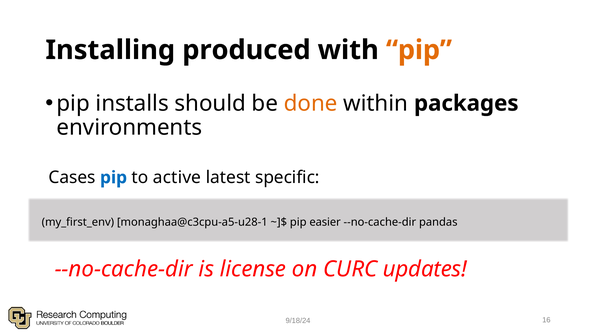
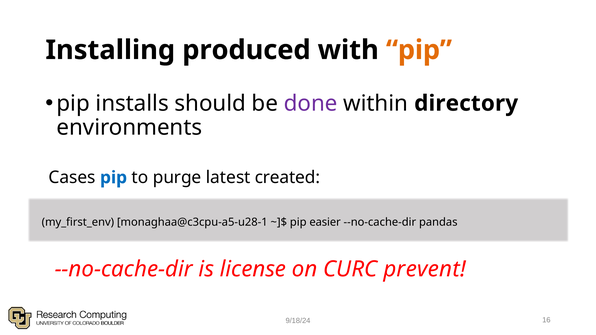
done colour: orange -> purple (311, 103)
packages: packages -> directory (466, 103)
active: active -> purge (177, 178)
specific: specific -> created (287, 178)
updates: updates -> prevent (425, 269)
